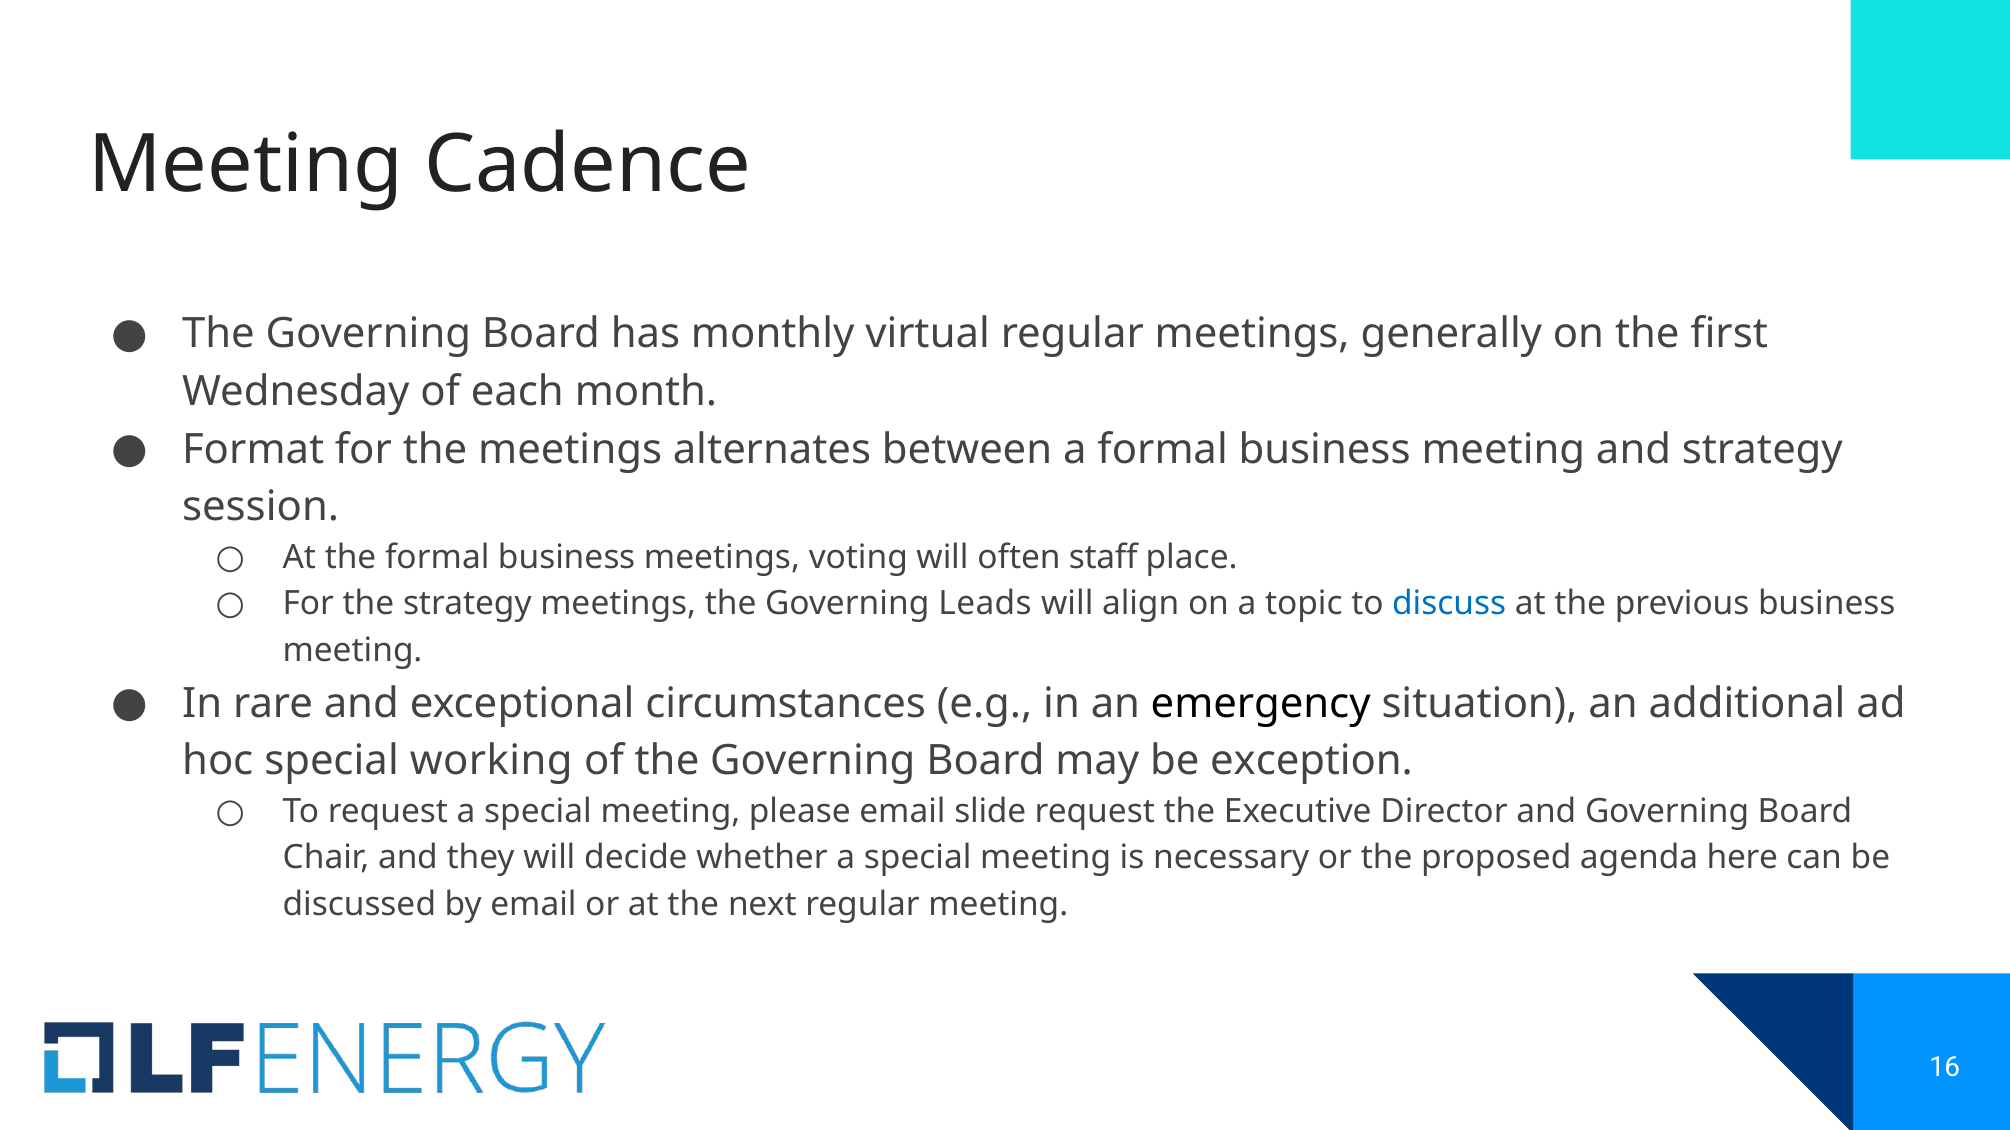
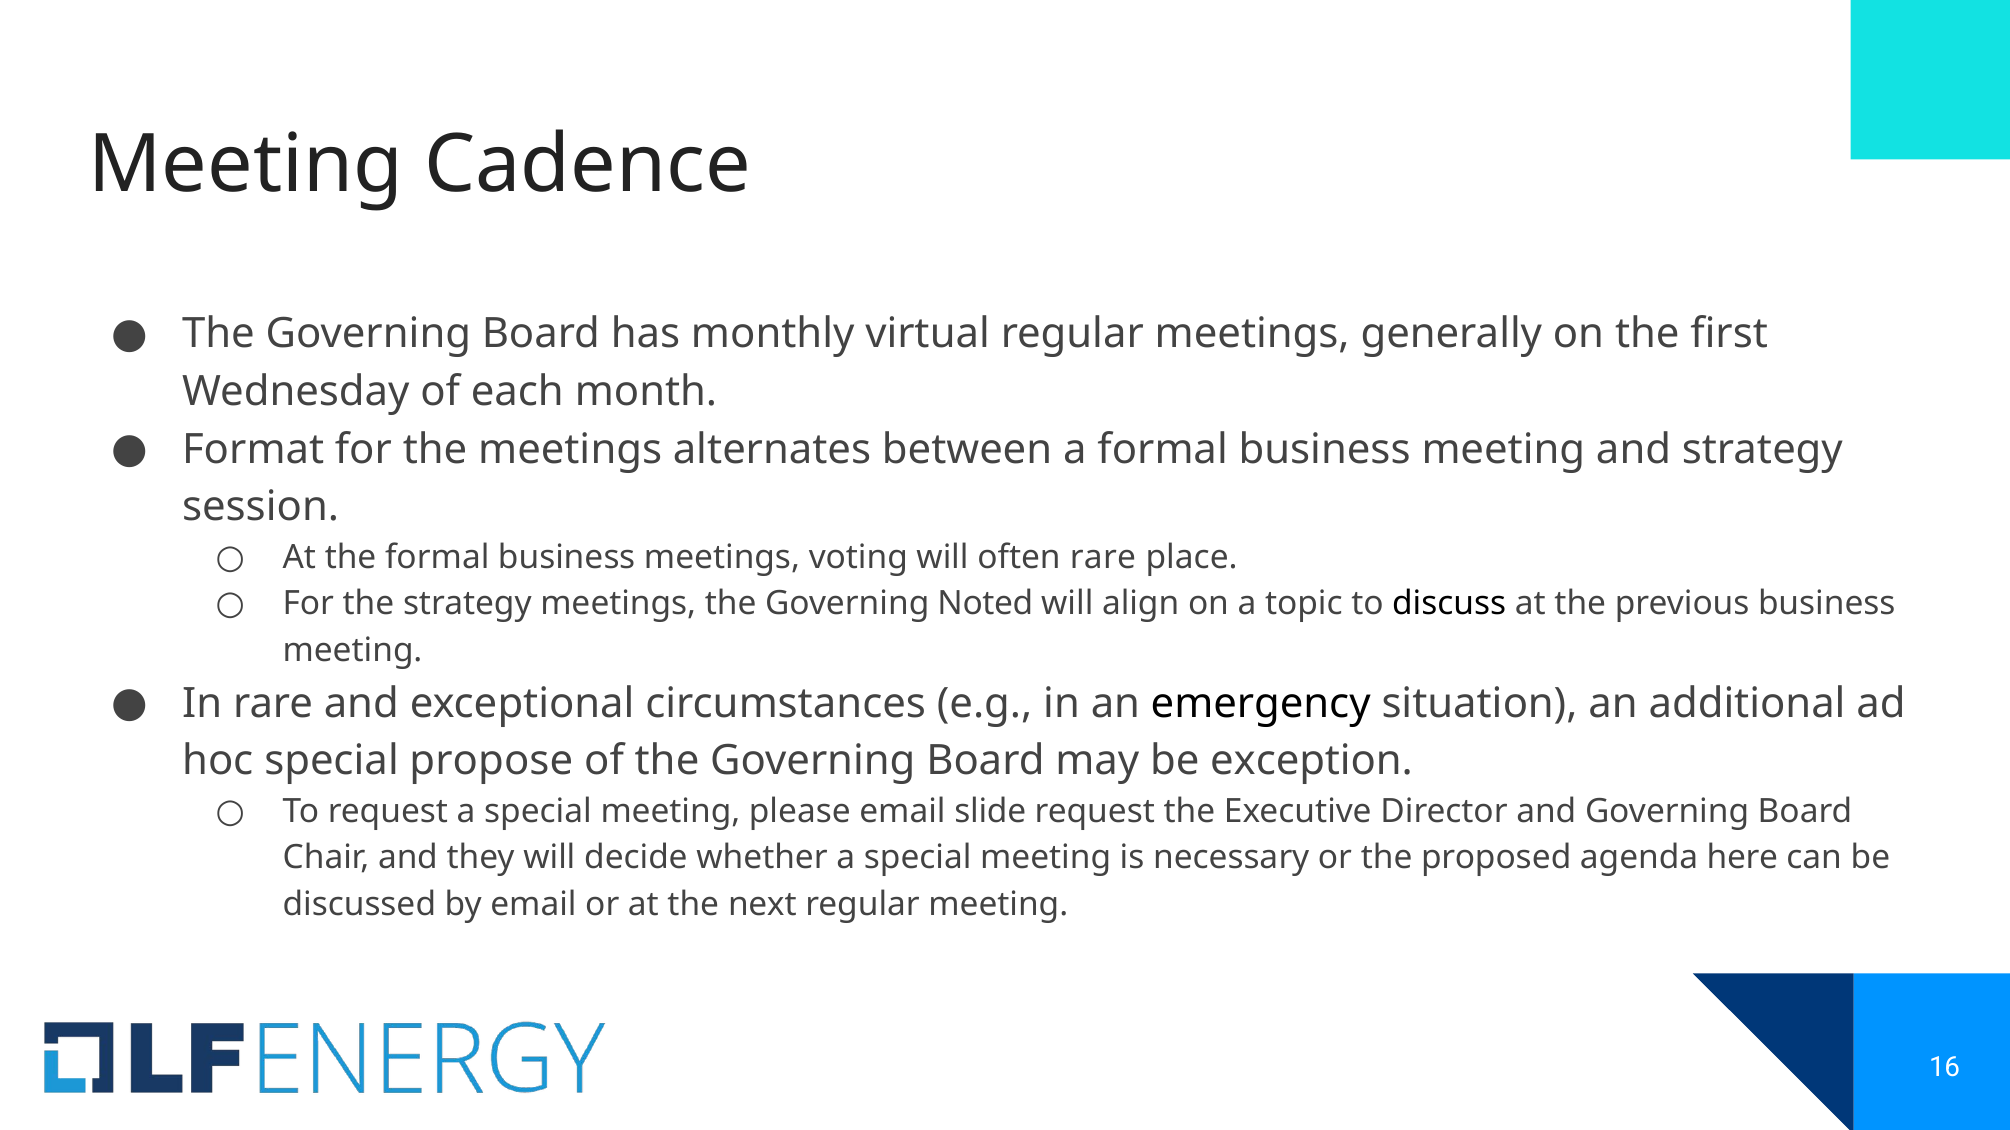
often staff: staff -> rare (1103, 558)
Leads: Leads -> Noted (985, 604)
discuss colour: blue -> black (1449, 604)
working: working -> propose (491, 762)
